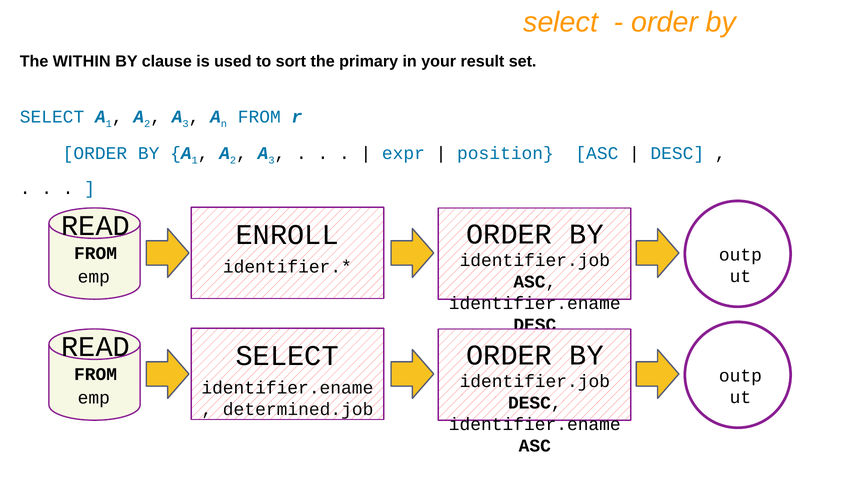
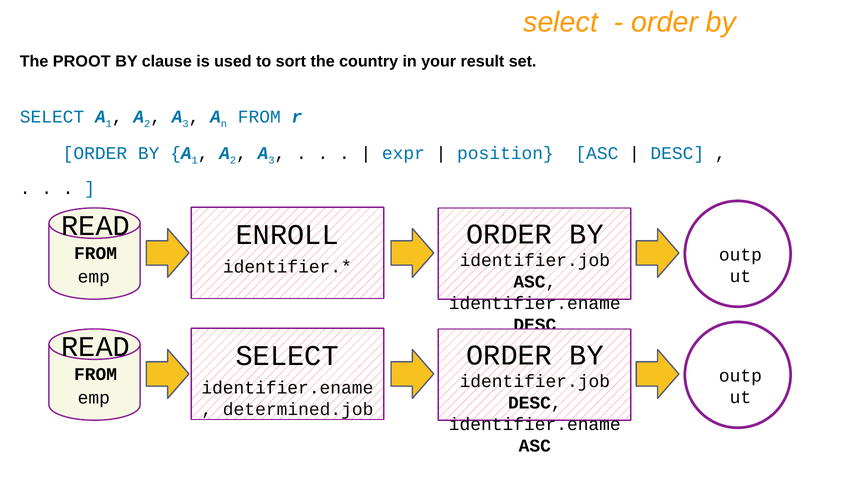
WITHIN: WITHIN -> PROOT (82, 61)
primary: primary -> country (369, 61)
